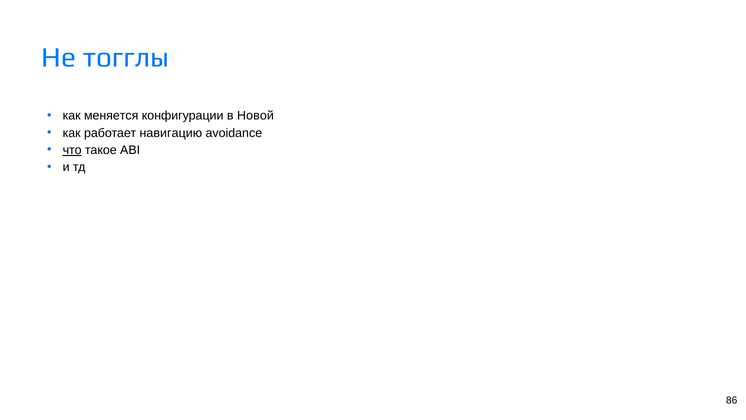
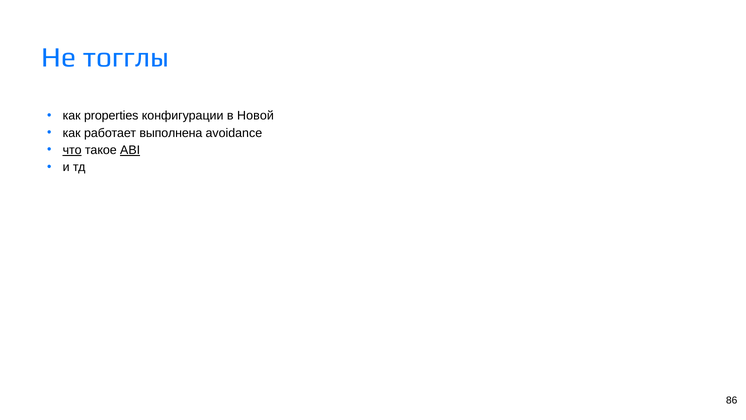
меняется: меняется -> properties (111, 116)
навигацию: навигацию -> выполнена (171, 133)
ABI underline: none -> present (130, 150)
